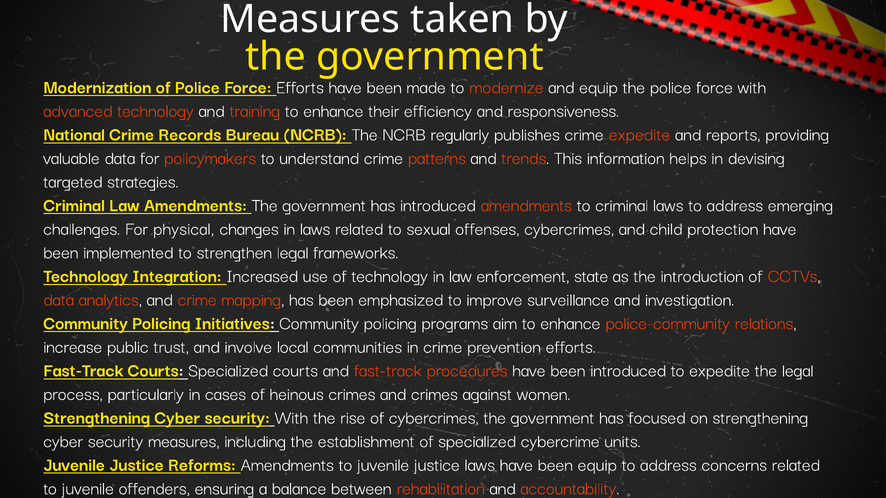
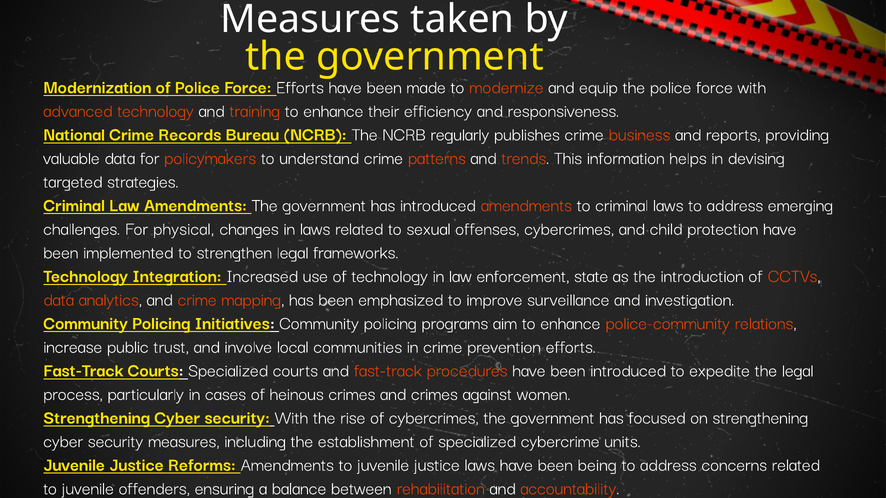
crime expedite: expedite -> business (640, 134)
been equip: equip -> being (597, 465)
